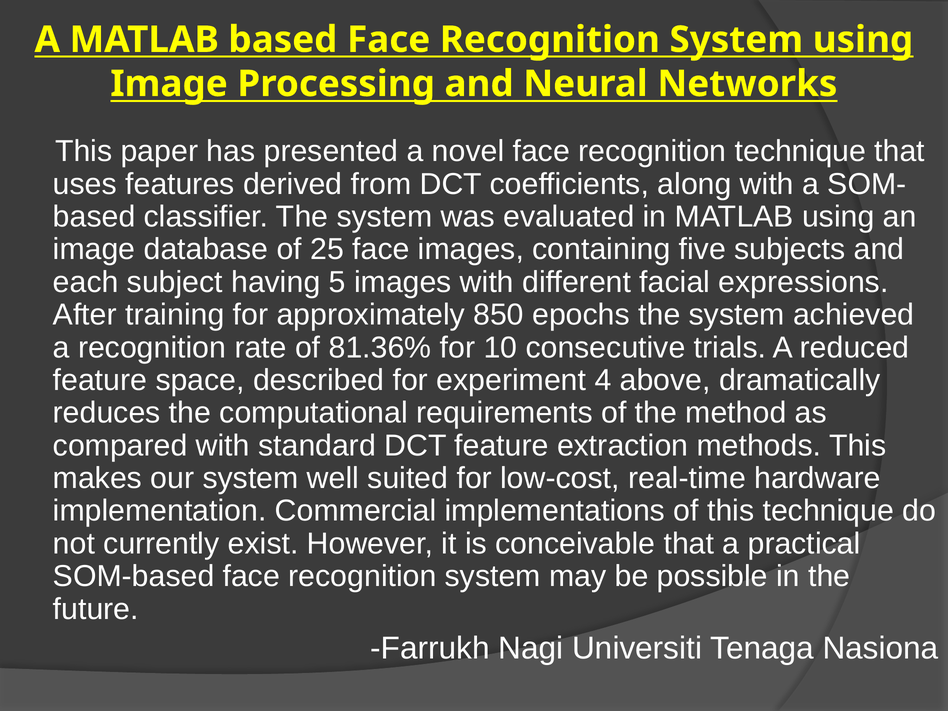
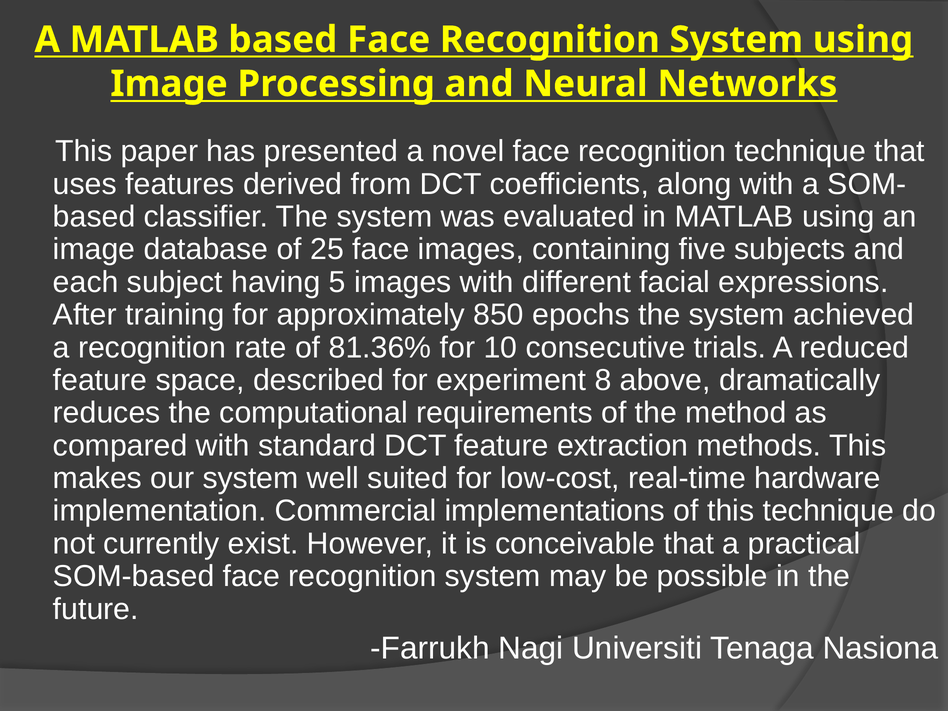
4: 4 -> 8 (603, 380)
